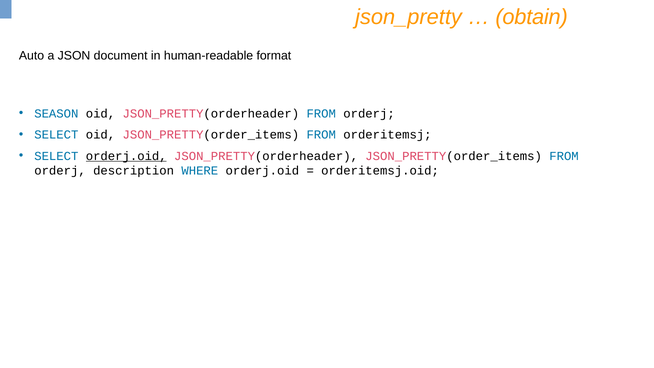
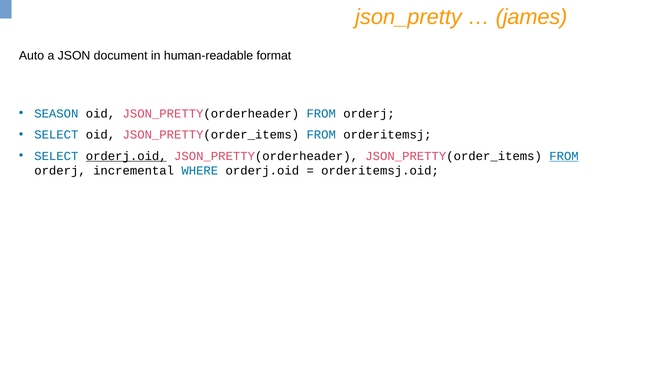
obtain: obtain -> james (532, 17)
FROM underline: none -> present (564, 156)
description: description -> incremental (134, 171)
